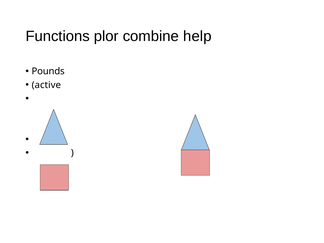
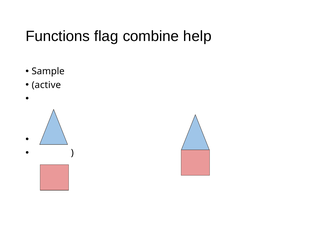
plor: plor -> flag (106, 36)
Pounds: Pounds -> Sample (48, 71)
